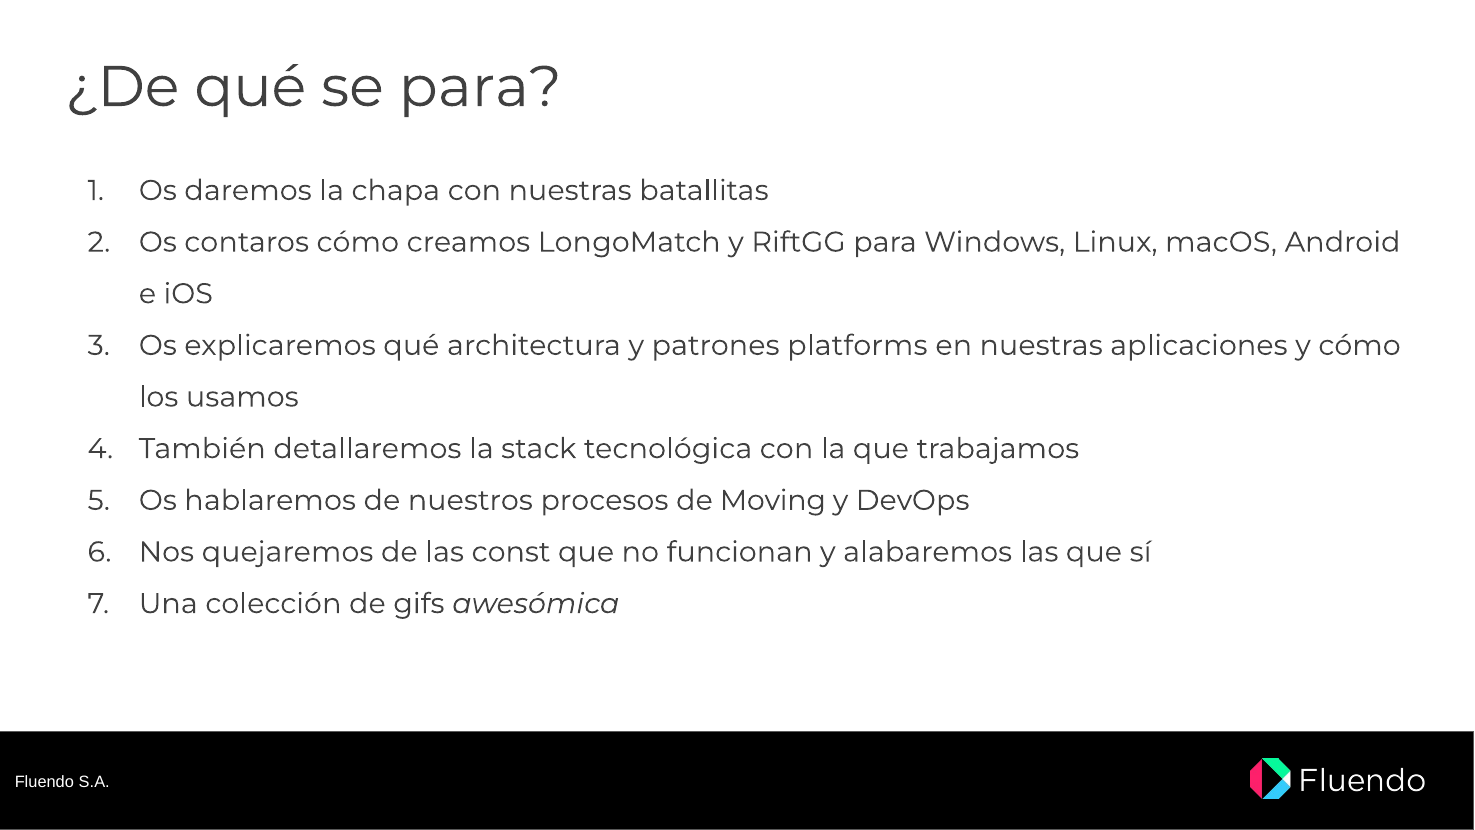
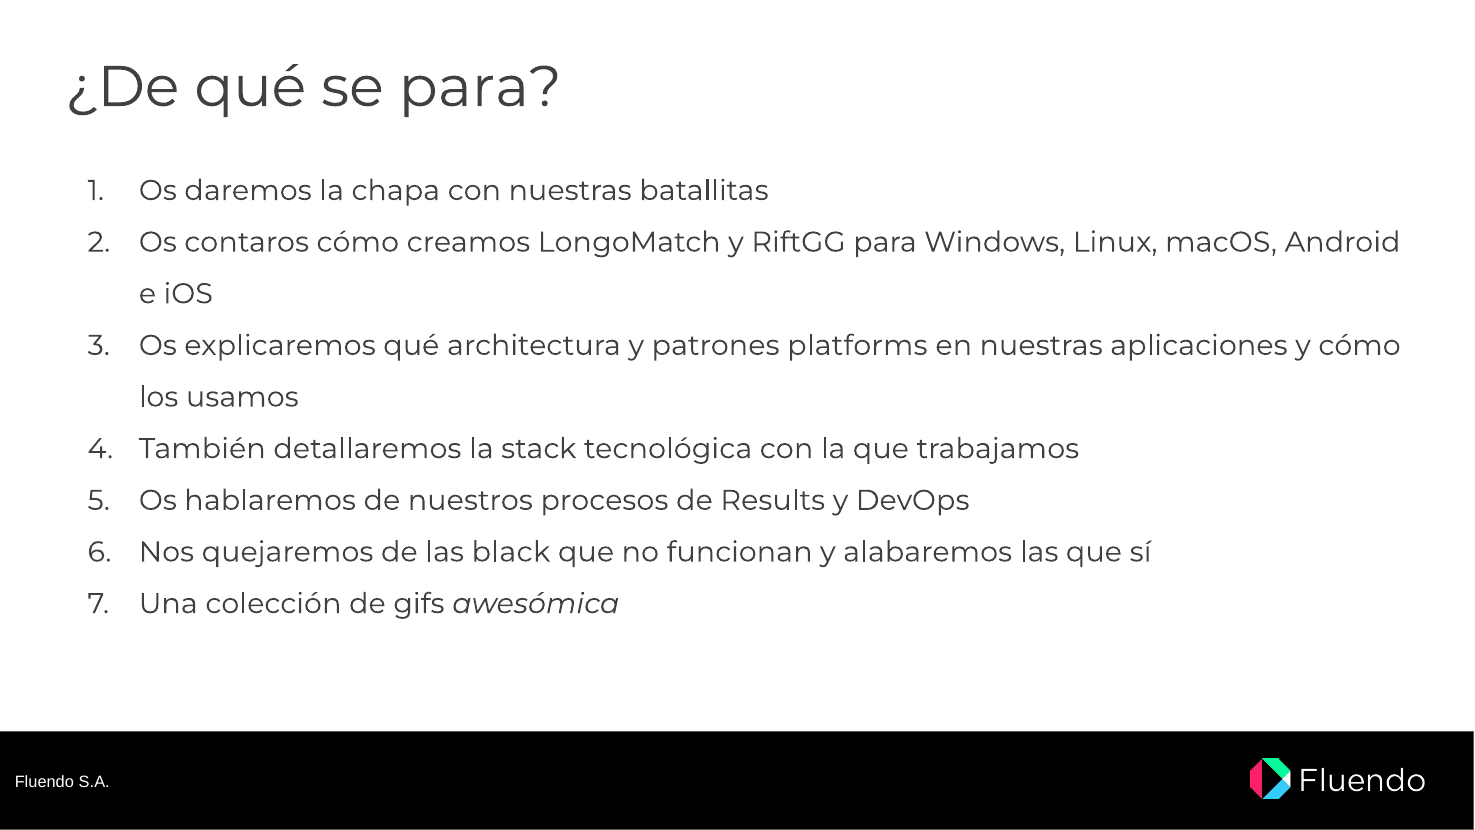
Moving: Moving -> Results (773, 500)
const: const -> black (511, 552)
